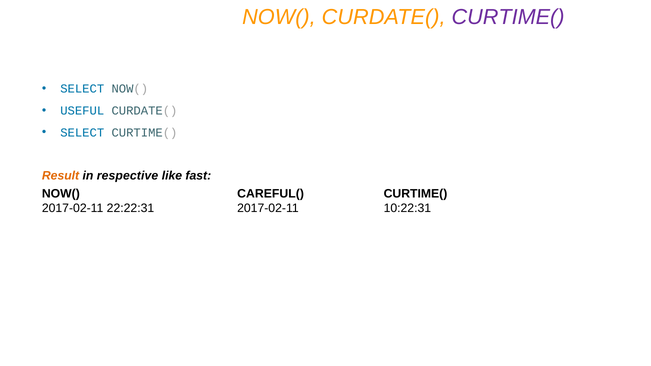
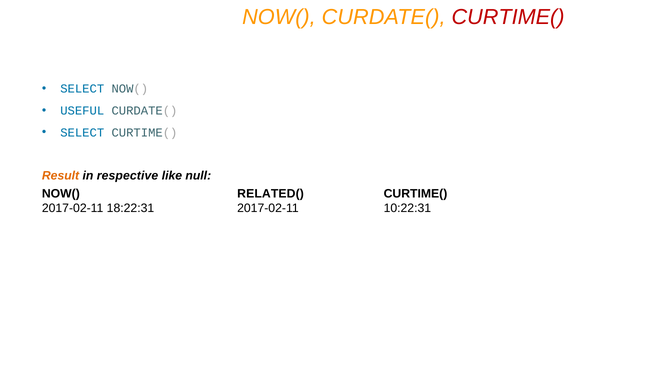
CURTIME( colour: purple -> red (508, 17)
fast: fast -> null (198, 176)
CAREFUL(: CAREFUL( -> RELATED( (271, 194)
22:22:31: 22:22:31 -> 18:22:31 (130, 208)
